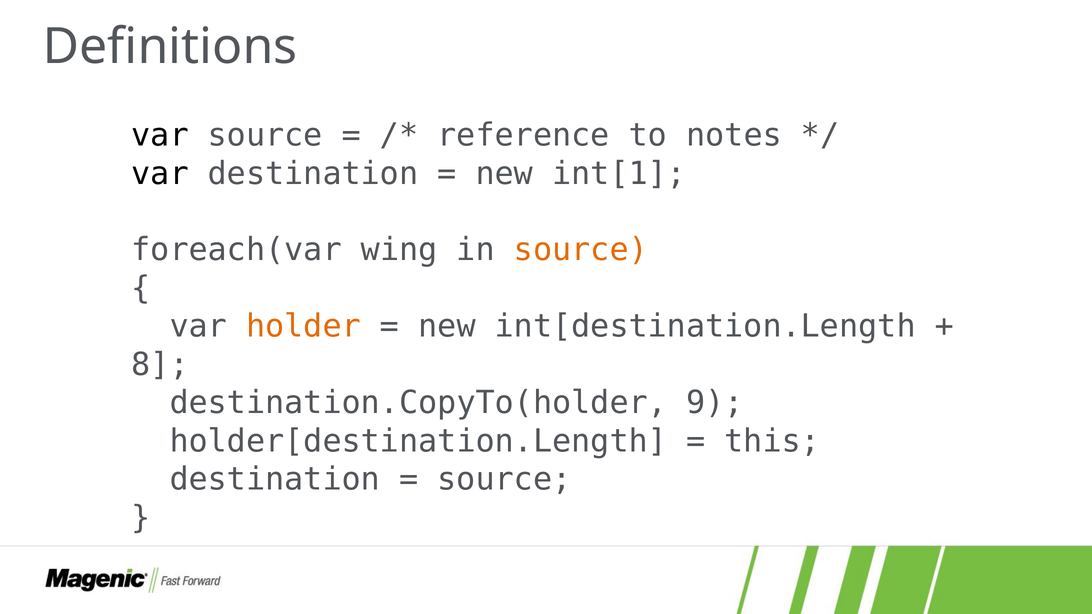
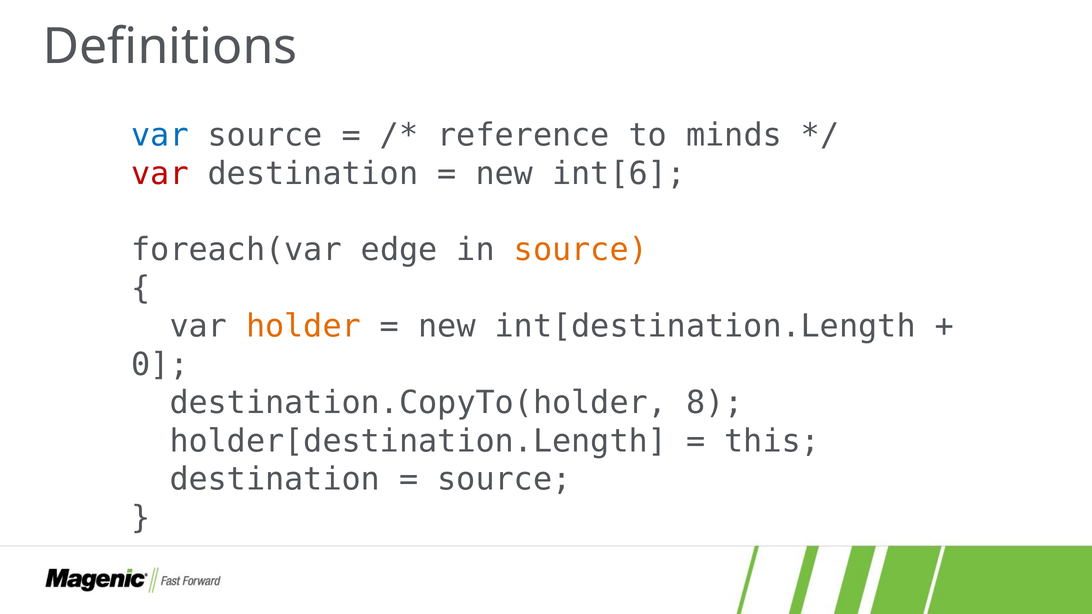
var colour: black -> blue (160, 135)
notes: notes -> minds (734, 135)
var colour: black -> red (160, 174)
int[1: int[1 -> int[6 (619, 174)
wing: wing -> edge (399, 250)
8: 8 -> 0 (160, 365)
9: 9 -> 8 (715, 403)
